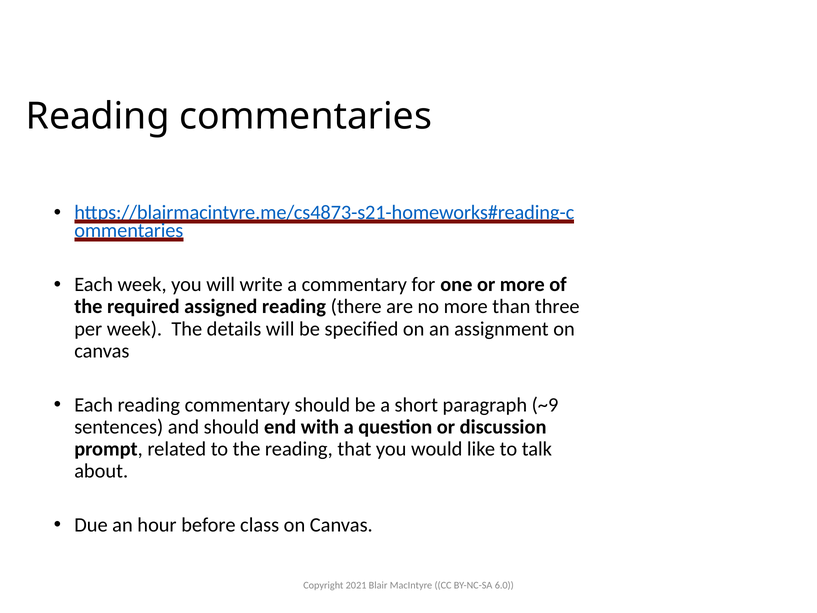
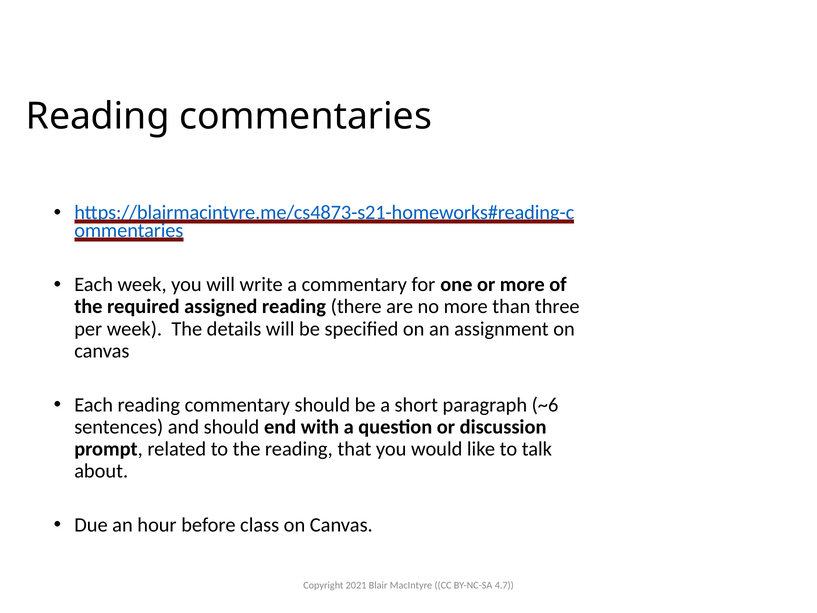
~9: ~9 -> ~6 (545, 405)
6.0: 6.0 -> 4.7 (504, 585)
